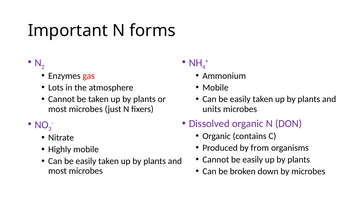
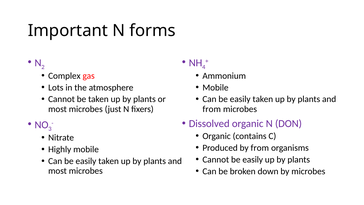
Enzymes: Enzymes -> Complex (64, 76)
units: units -> from (212, 109)
